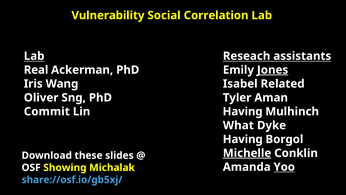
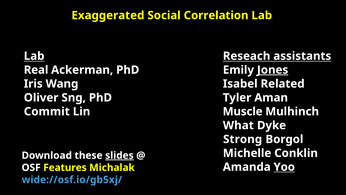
Vulnerability: Vulnerability -> Exaggerated (108, 15)
Having: Having -> Muscle (243, 111)
Having: Having -> Strong (243, 139)
Michelle underline: present -> none (247, 153)
slides underline: none -> present (119, 155)
Showing: Showing -> Features (65, 167)
share://osf.io/gb5xj/: share://osf.io/gb5xj/ -> wide://osf.io/gb5xj/ (72, 179)
